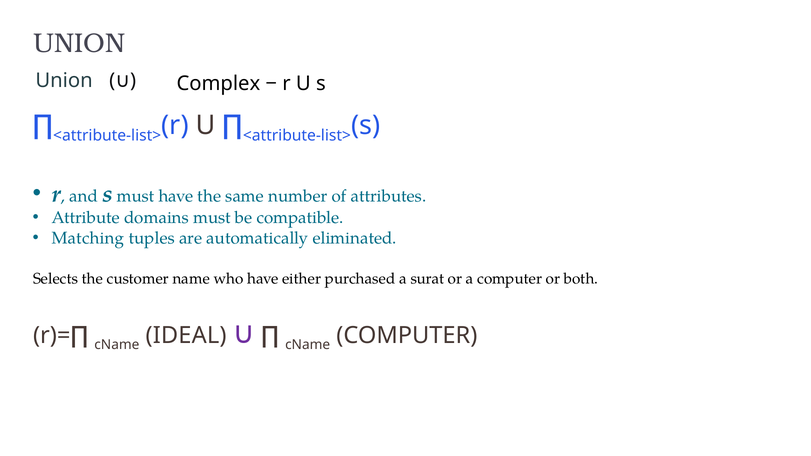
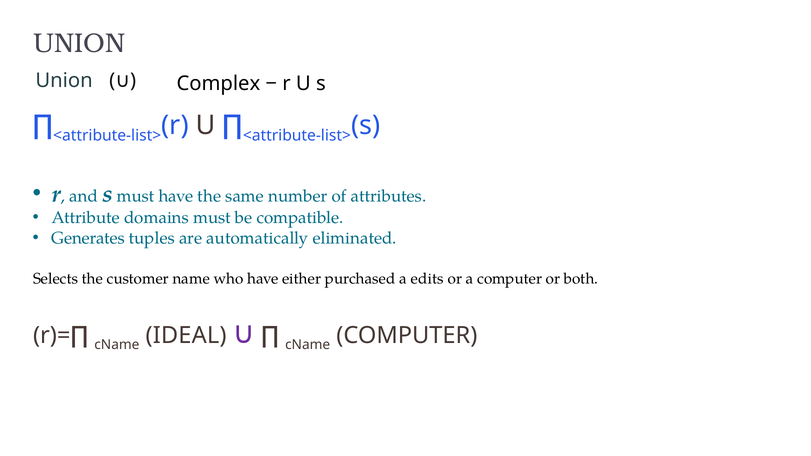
Matching: Matching -> Generates (88, 238)
surat: surat -> edits (427, 279)
